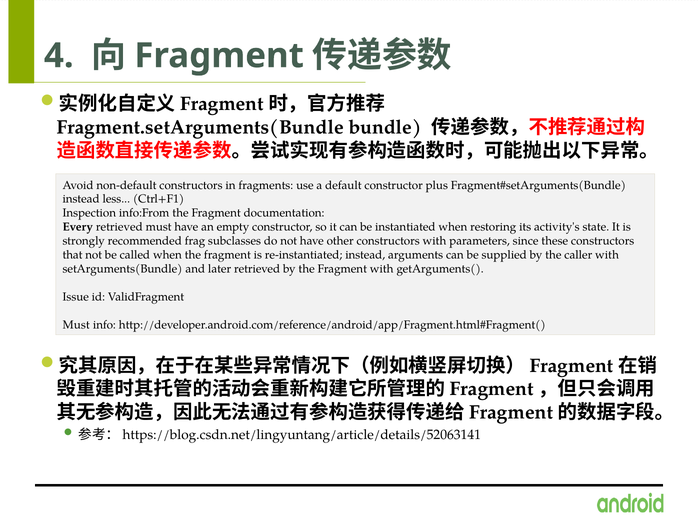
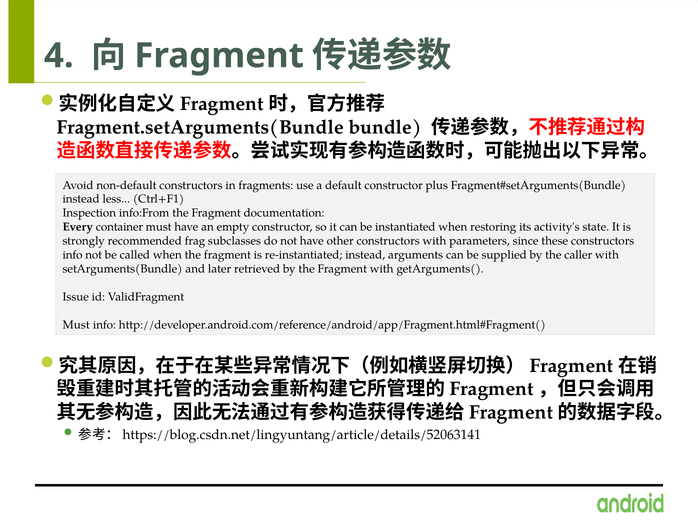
Every retrieved: retrieved -> container (119, 227)
that: that -> info (73, 255)
